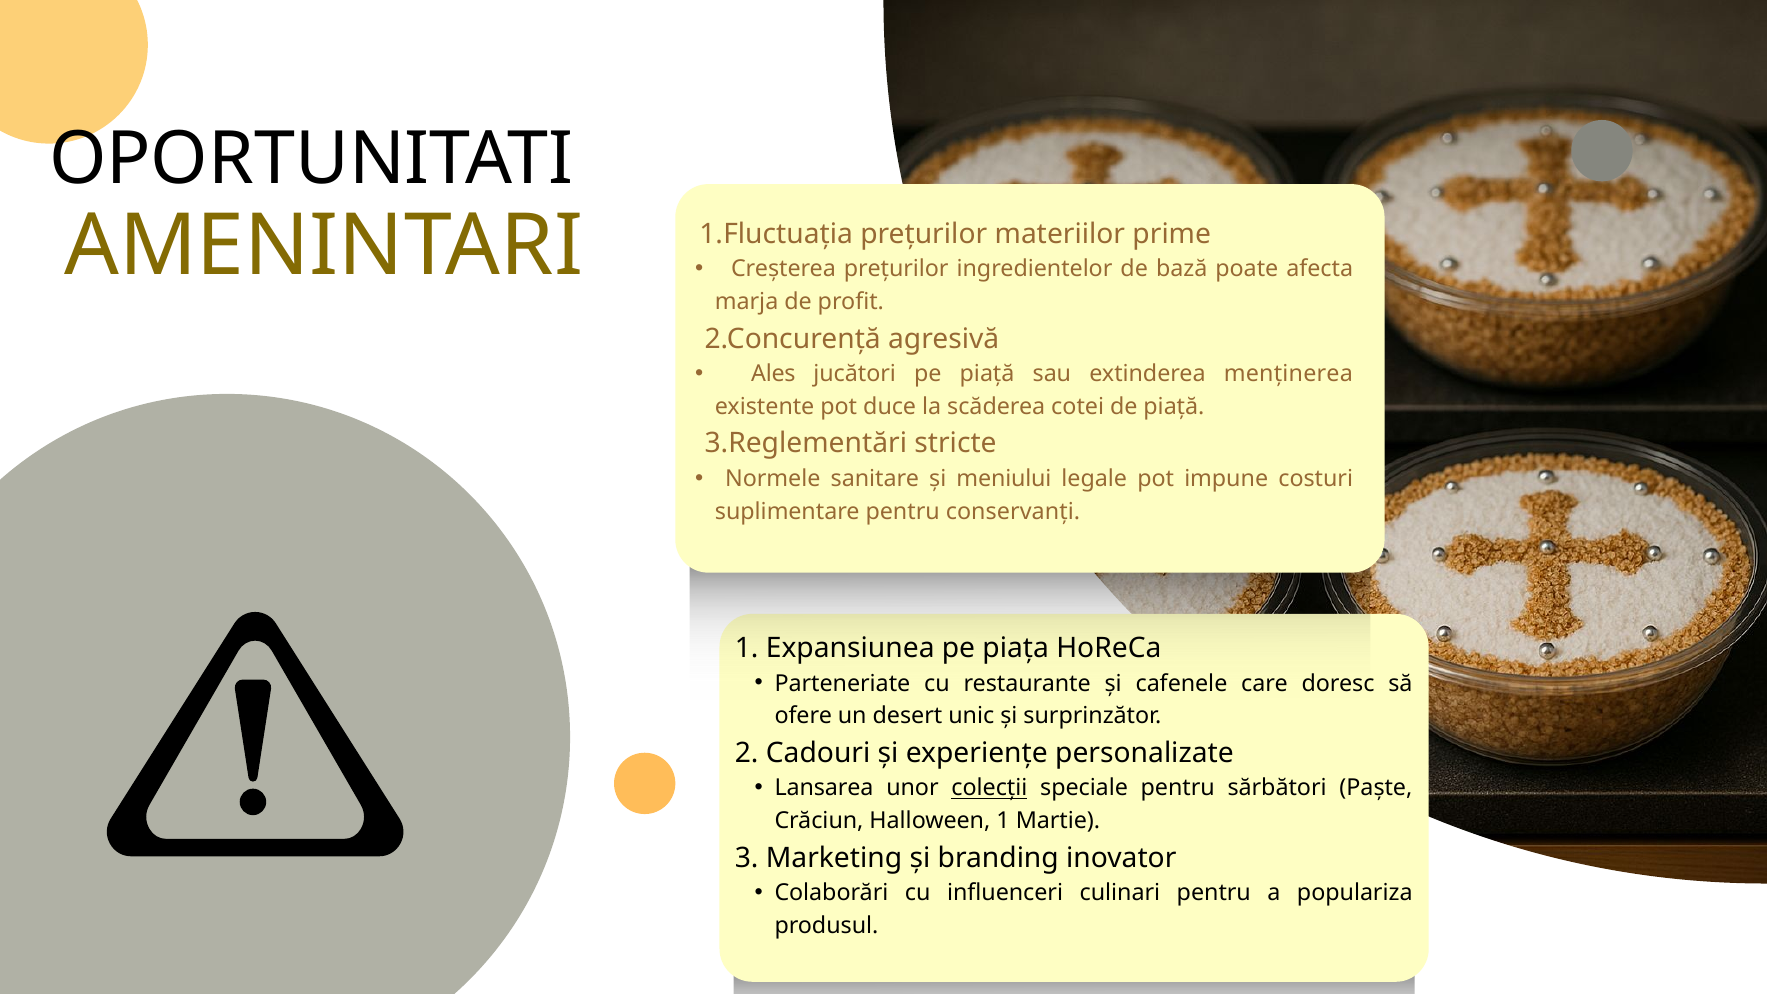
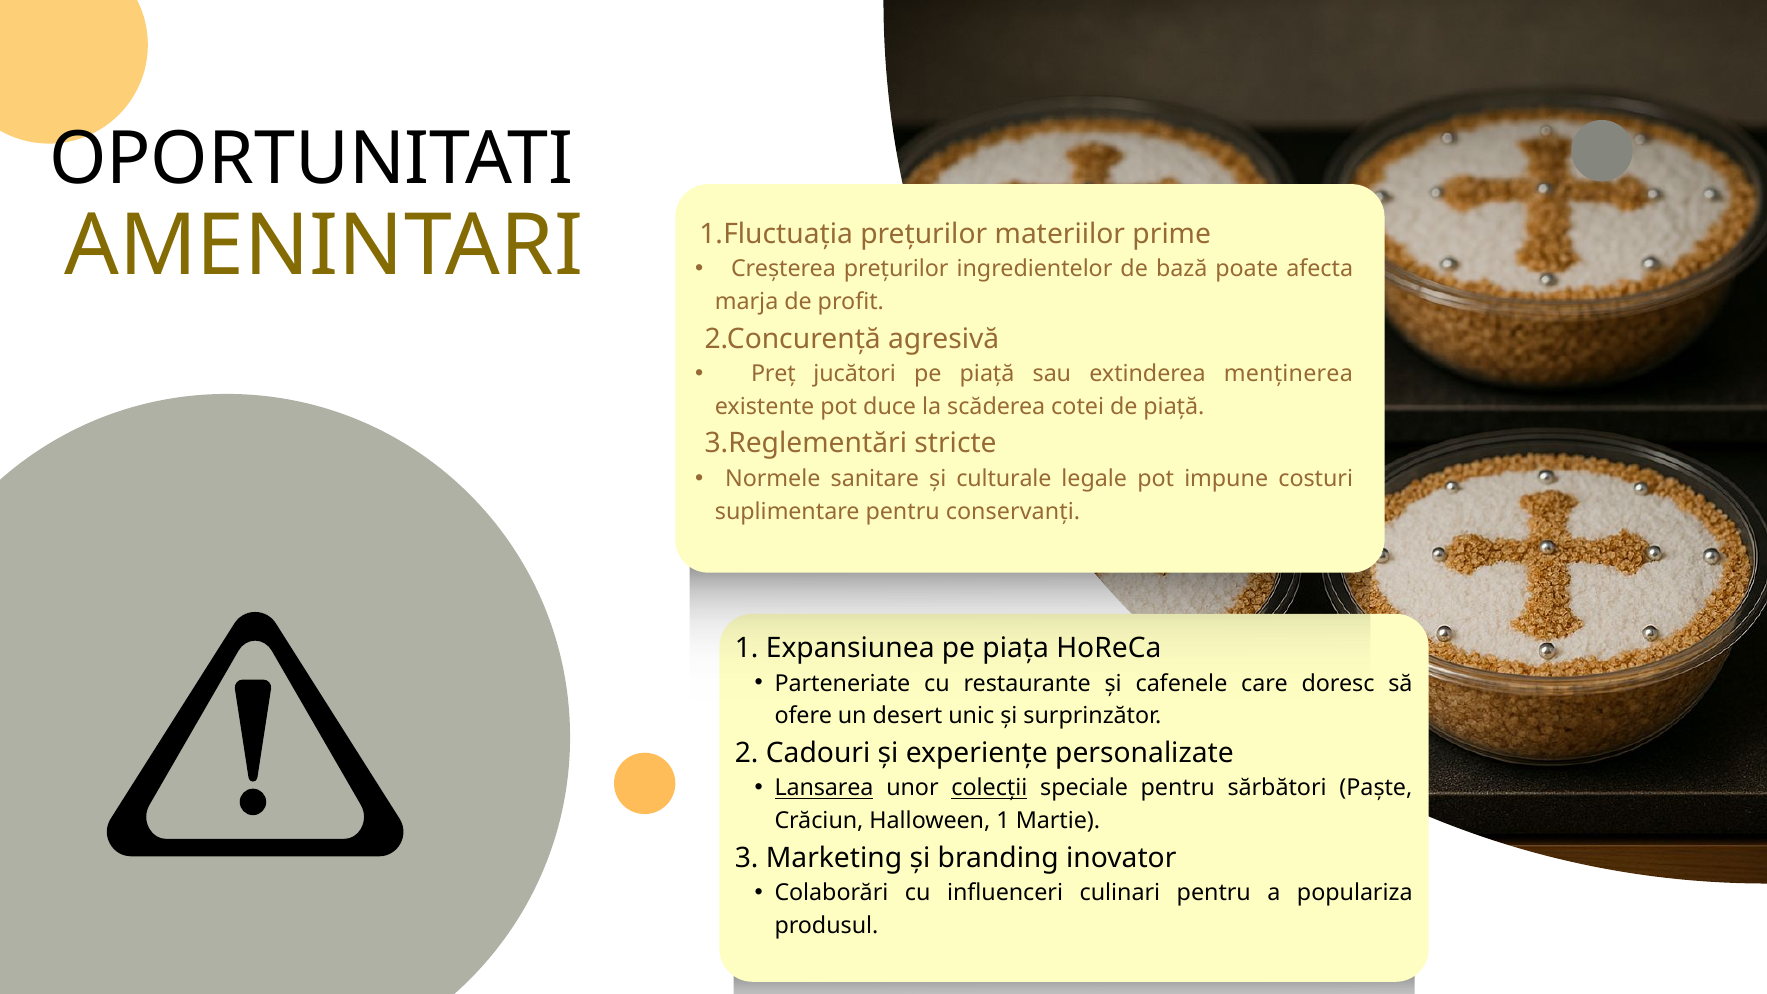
Ales: Ales -> Preț (773, 374)
meniului: meniului -> culturale (1004, 479)
Lansarea underline: none -> present (824, 788)
